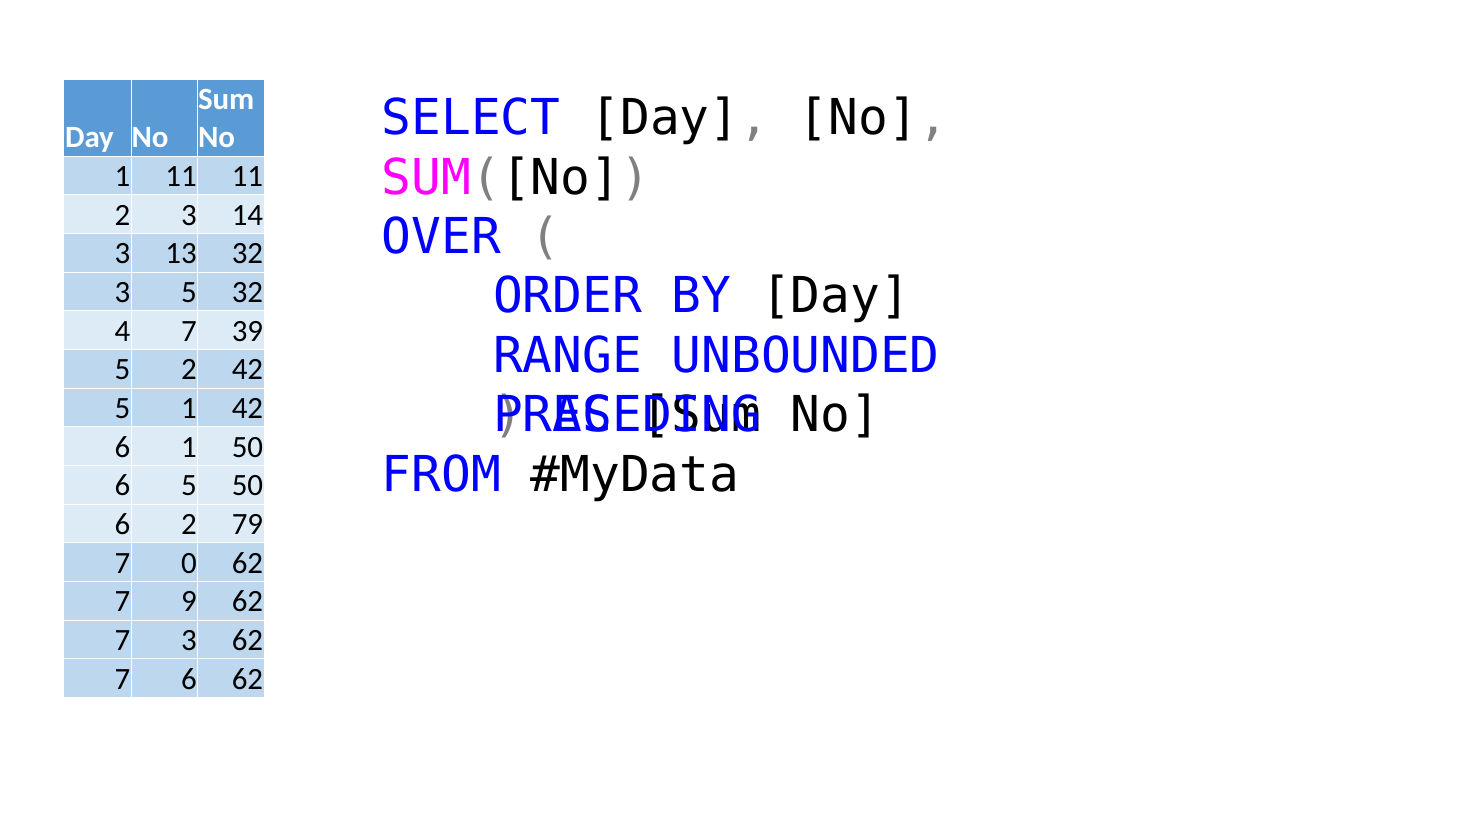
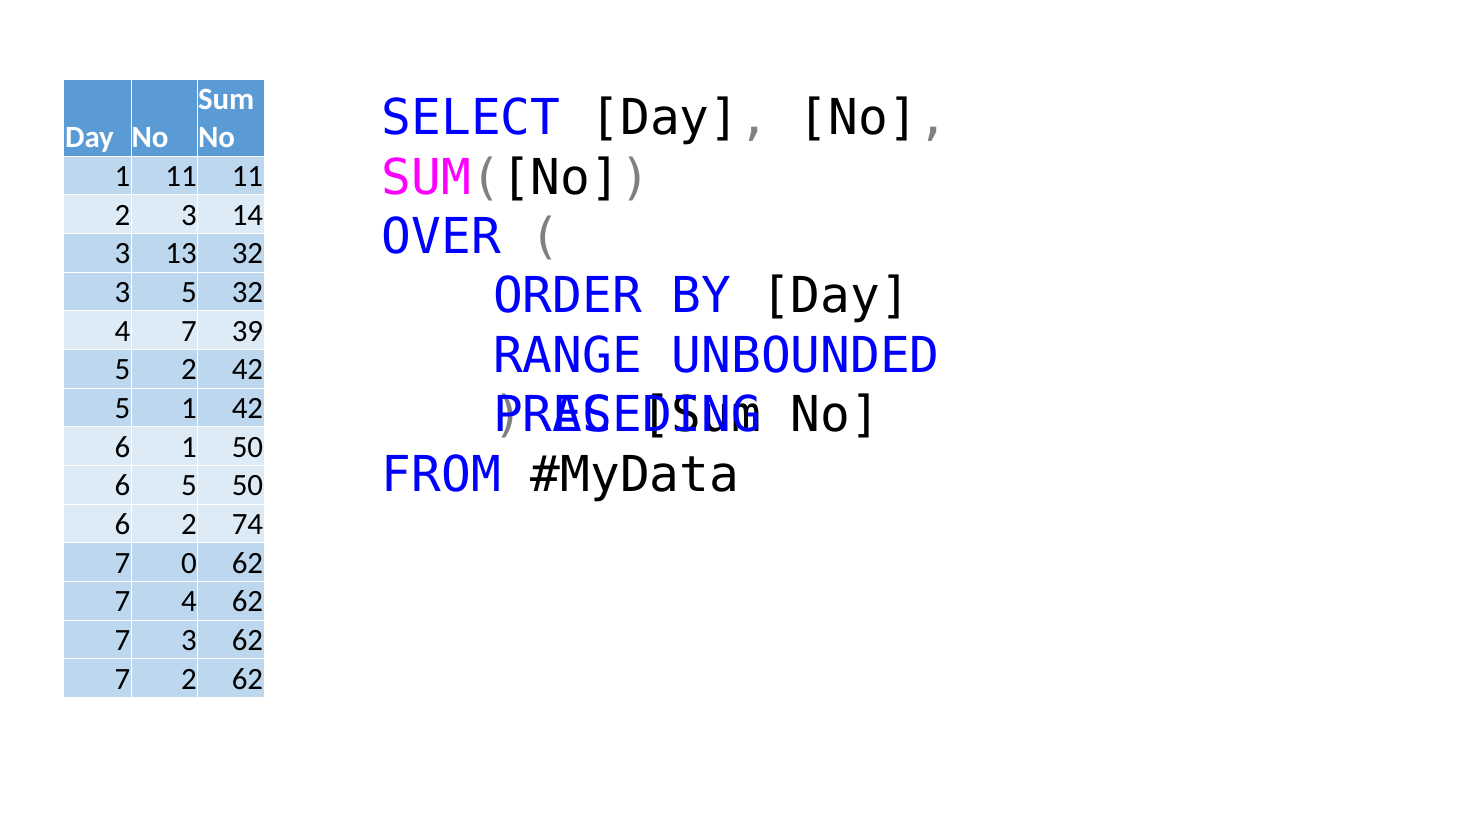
79: 79 -> 74 (247, 524)
7 9: 9 -> 4 (189, 601)
7 6: 6 -> 2 (189, 679)
